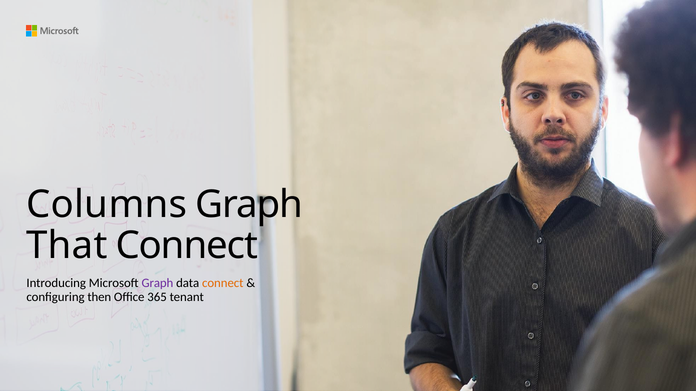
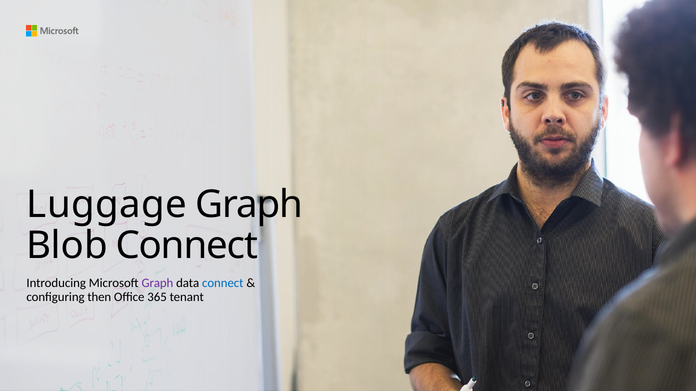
Columns: Columns -> Luggage (107, 205)
That: That -> Blob (67, 246)
connect colour: orange -> blue (223, 284)
